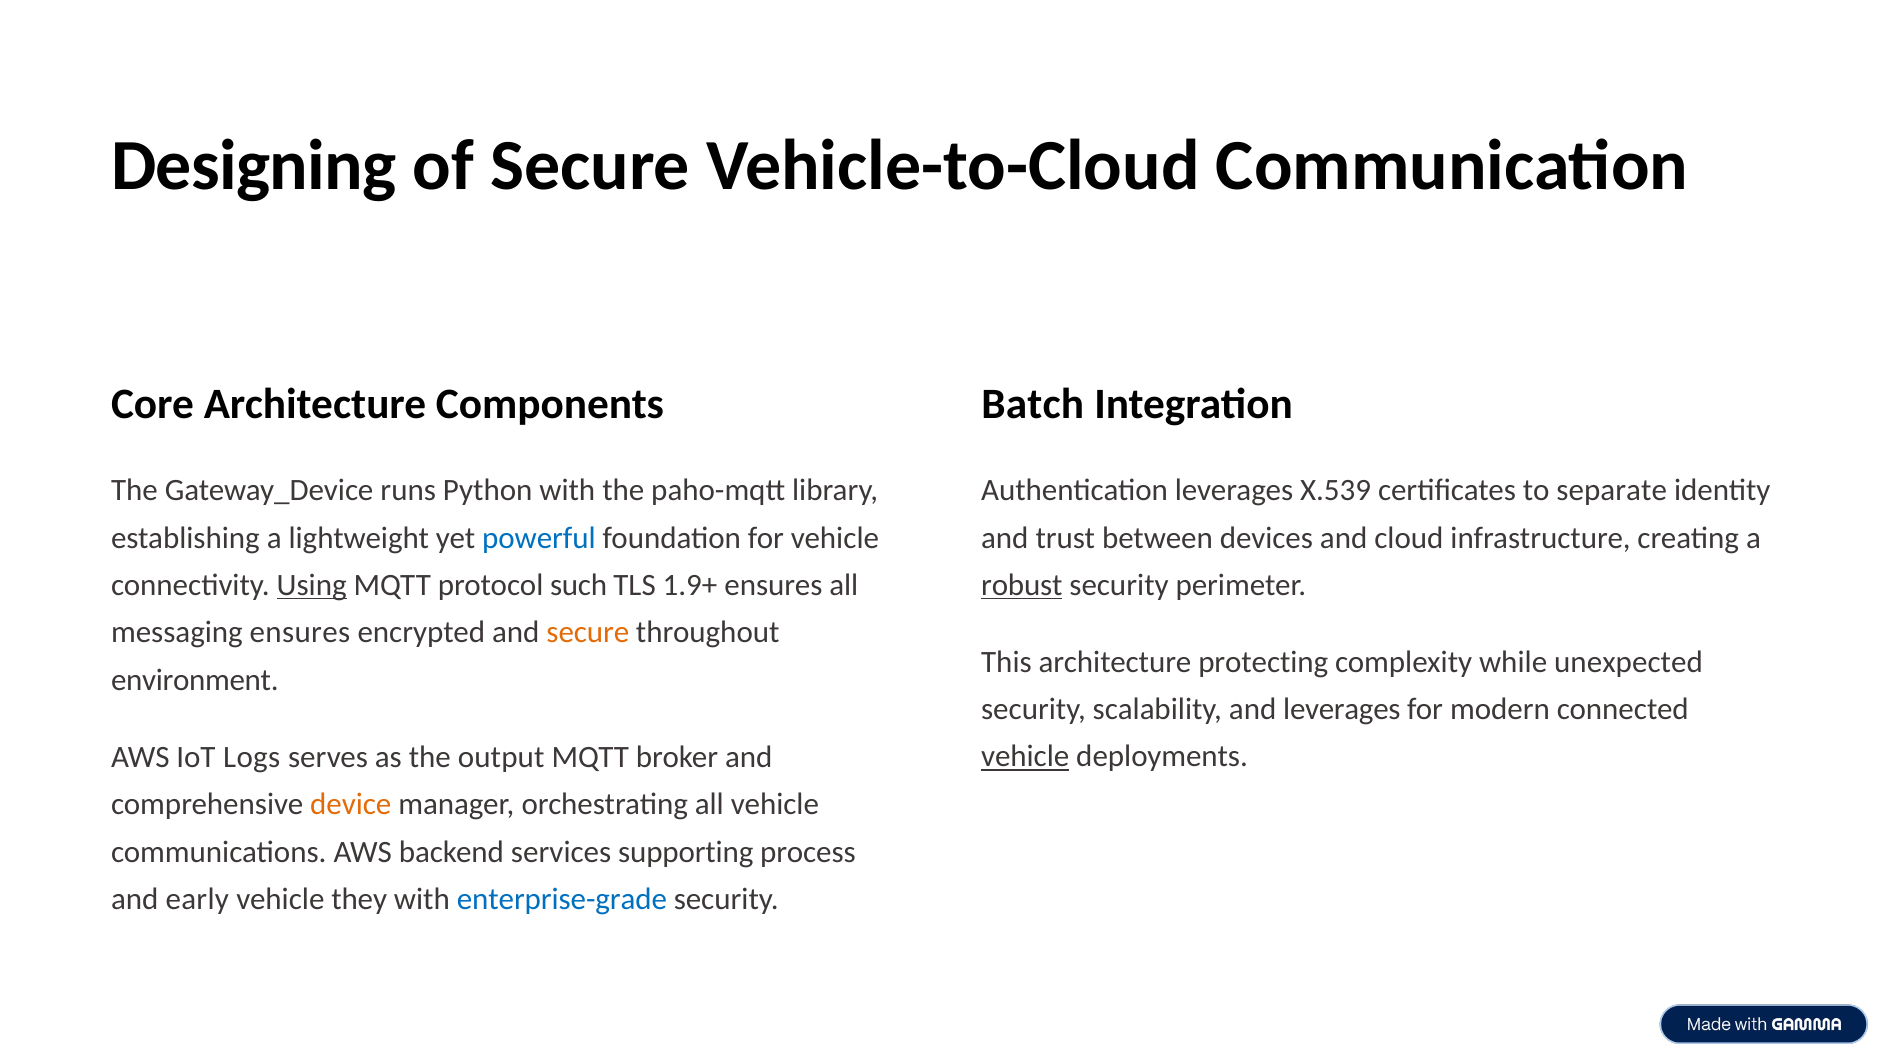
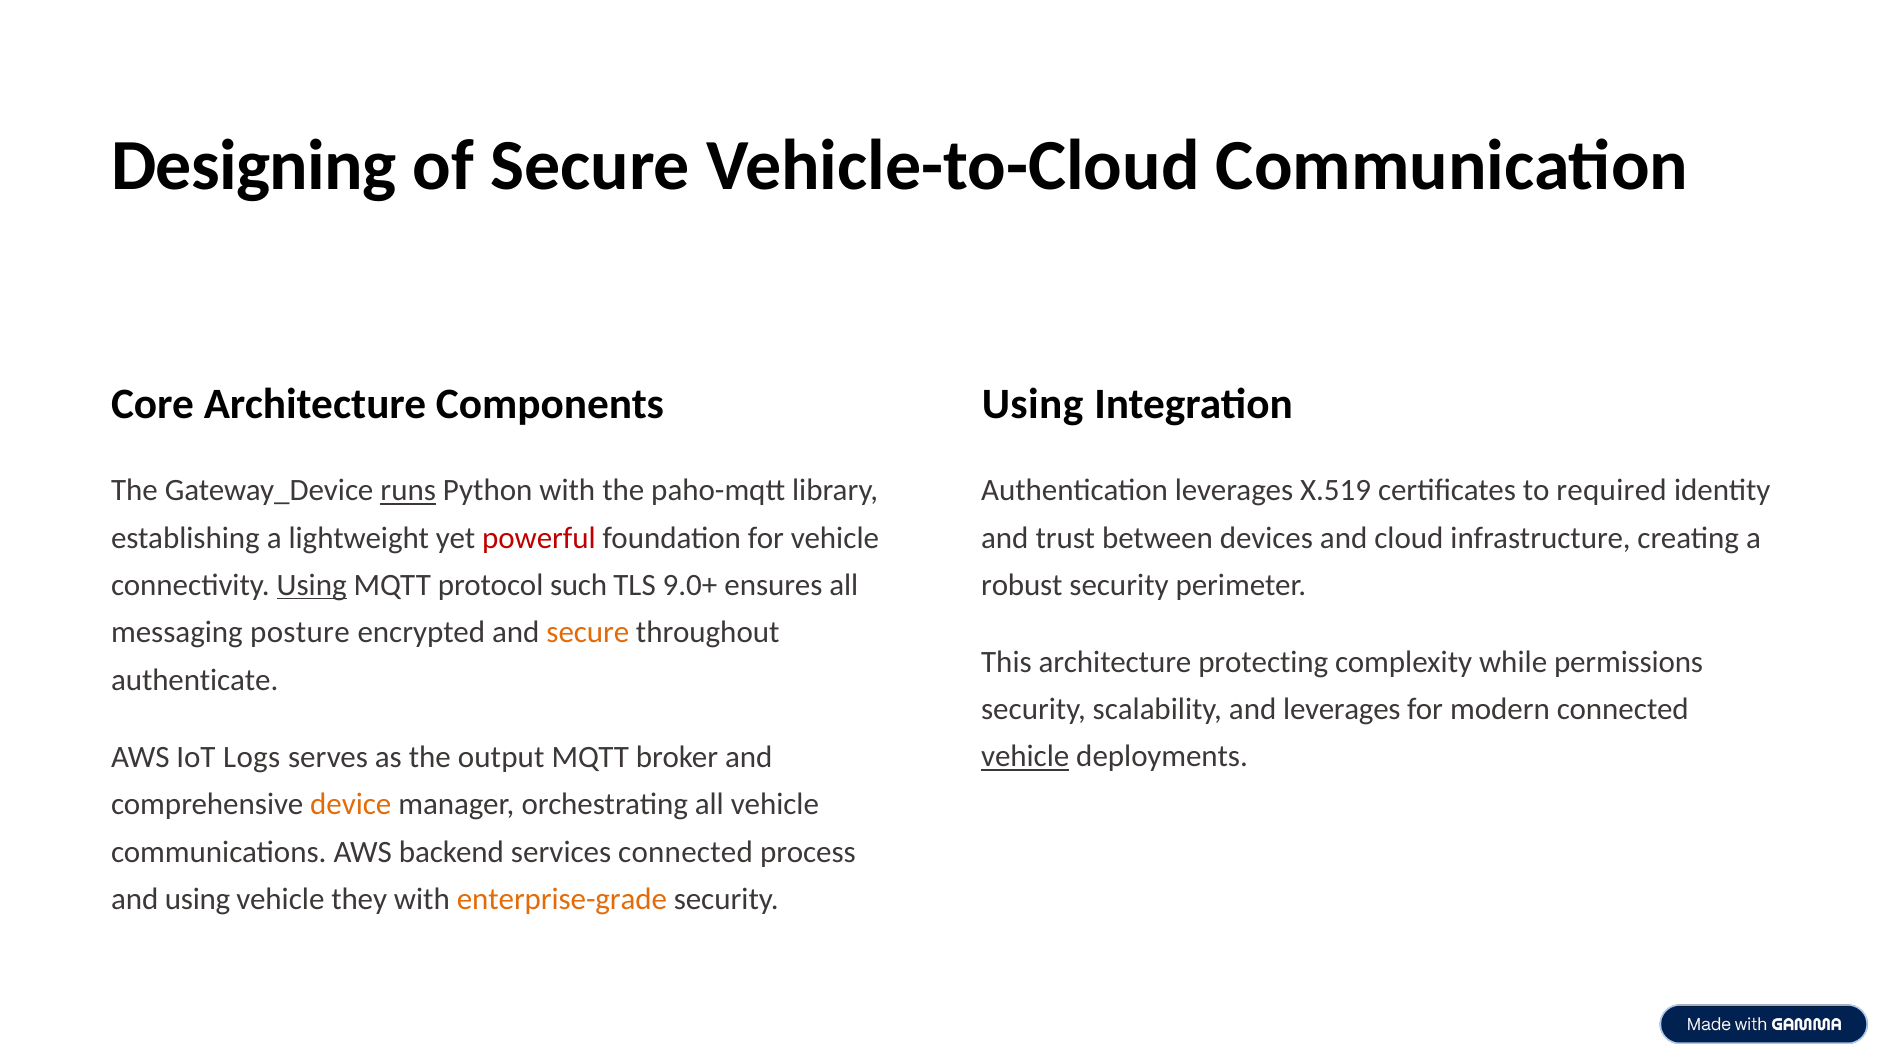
Batch: Batch -> Using (1033, 405)
runs underline: none -> present (408, 490)
X.539: X.539 -> X.519 (1336, 490)
separate: separate -> required (1612, 490)
powerful colour: blue -> red (539, 538)
1.9+: 1.9+ -> 9.0+ (690, 585)
robust underline: present -> none (1022, 585)
messaging ensures: ensures -> posture (300, 633)
unexpected: unexpected -> permissions (1629, 662)
environment: environment -> authenticate (195, 680)
services supporting: supporting -> connected (686, 852)
and early: early -> using (198, 899)
enterprise-grade colour: blue -> orange (562, 899)
